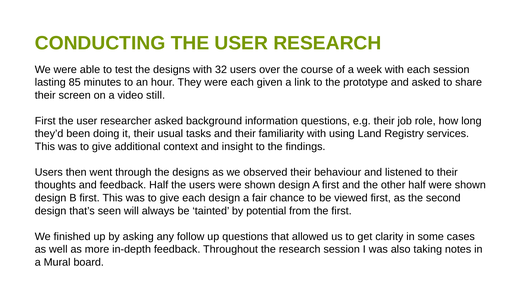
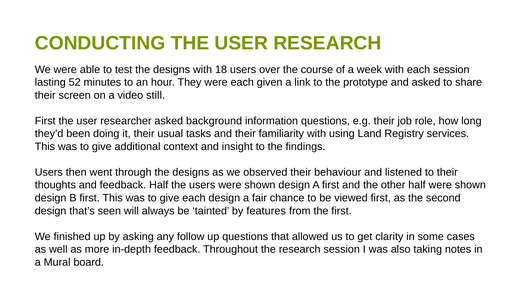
32: 32 -> 18 (221, 69)
85: 85 -> 52 (75, 82)
potential: potential -> features (266, 211)
